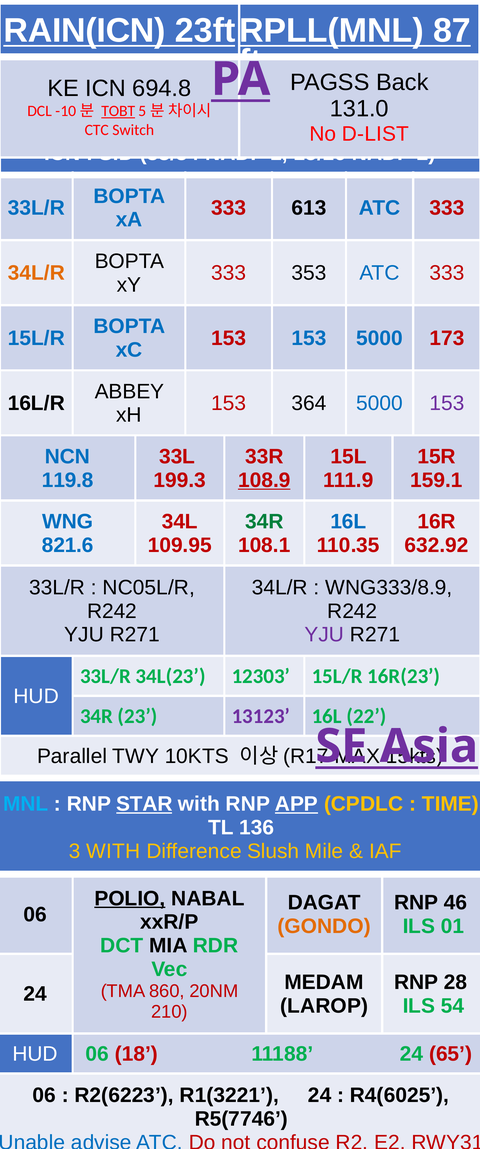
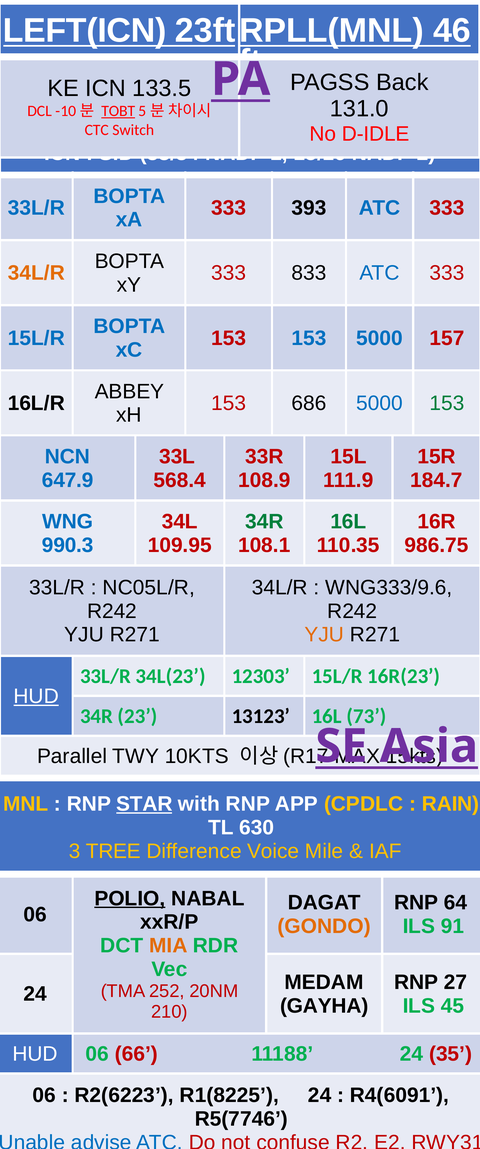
RAIN(ICN: RAIN(ICN -> LEFT(ICN (85, 31)
87: 87 -> 46 (452, 31)
694.8: 694.8 -> 133.5 (162, 88)
D-LIST: D-LIST -> D-IDLE (376, 134)
613: 613 -> 393 (309, 208)
353: 353 -> 833 (309, 273)
173: 173 -> 157 (447, 338)
364: 364 -> 686 (309, 403)
153 colour: purple -> green (447, 403)
119.8: 119.8 -> 647.9 (68, 480)
199.3: 199.3 -> 568.4 (180, 480)
108.9 underline: present -> none (264, 480)
159.1: 159.1 -> 184.7 (436, 480)
16L colour: blue -> green (348, 521)
821.6: 821.6 -> 990.3 (68, 545)
632.92: 632.92 -> 986.75 (436, 545)
WNG333/8.9: WNG333/8.9 -> WNG333/9.6 (389, 587)
YJU colour: purple -> orange (324, 634)
HUD underline: none -> present (36, 696)
13123 colour: purple -> black (261, 716)
22: 22 -> 73 (366, 716)
MNL colour: light blue -> yellow (26, 804)
APP underline: present -> none (296, 804)
TIME: TIME -> RAIN (451, 804)
136: 136 -> 630 (257, 827)
3 WITH: WITH -> TREE (113, 851)
Slush: Slush -> Voice (273, 851)
46: 46 -> 64 (455, 902)
01: 01 -> 91 (453, 926)
MIA colour: black -> orange (168, 945)
28: 28 -> 27 (455, 982)
860: 860 -> 252 (167, 991)
LAROP: LAROP -> GAYHA (324, 1005)
54: 54 -> 45 (453, 1005)
18: 18 -> 66 (136, 1053)
65: 65 -> 35 (451, 1053)
R1(3221: R1(3221 -> R1(8225 (229, 1095)
R4(6025: R4(6025 -> R4(6091 (399, 1095)
